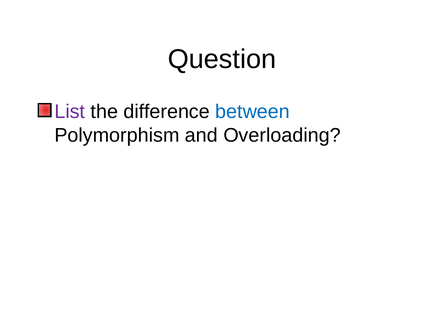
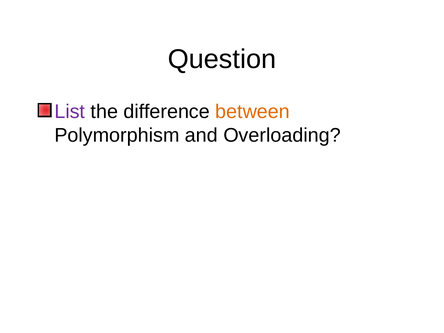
between colour: blue -> orange (253, 112)
